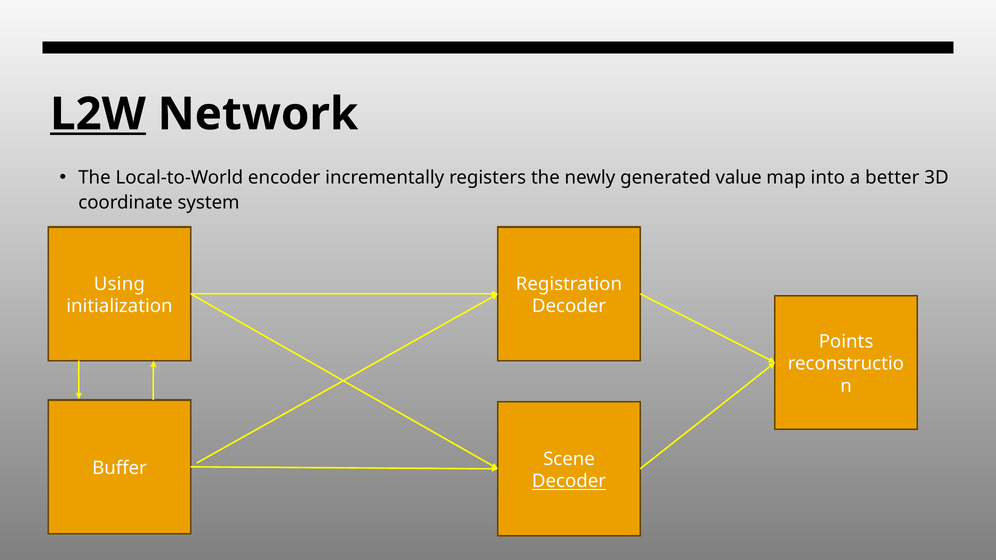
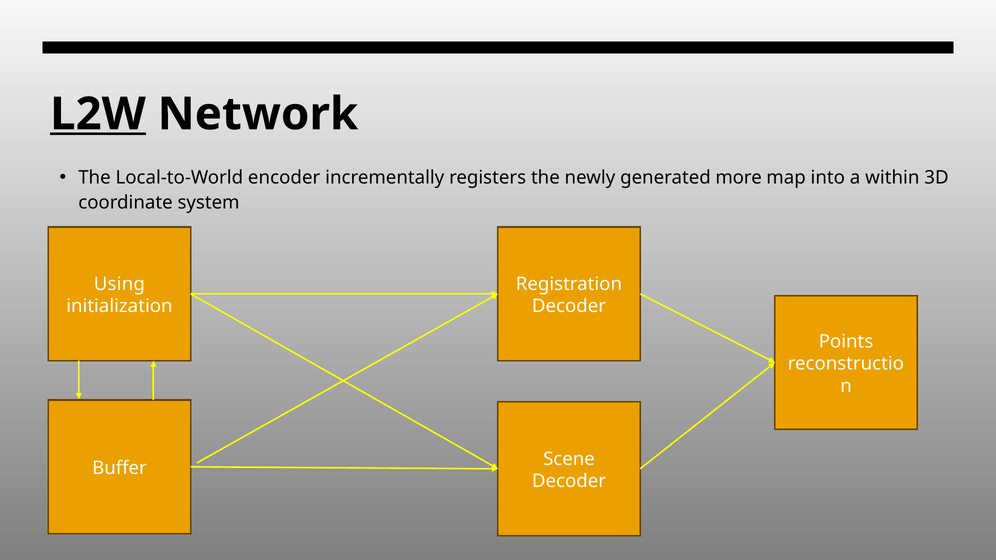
value: value -> more (739, 178)
better: better -> within (892, 178)
Decoder underline: present -> none (569, 482)
